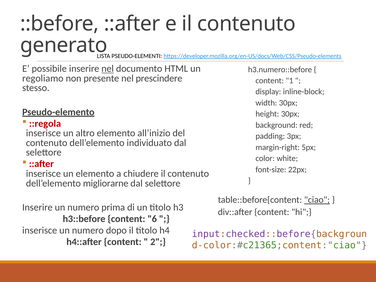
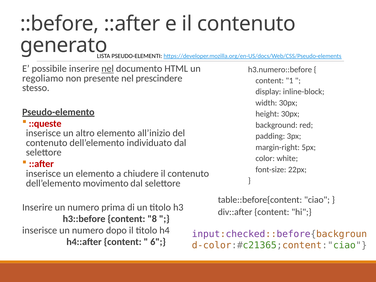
::regola: ::regola -> ::queste (45, 124)
migliorarne: migliorarne -> movimento (106, 183)
ciao underline: present -> none (317, 200)
6: 6 -> 8 (152, 219)
2: 2 -> 6 (158, 242)
